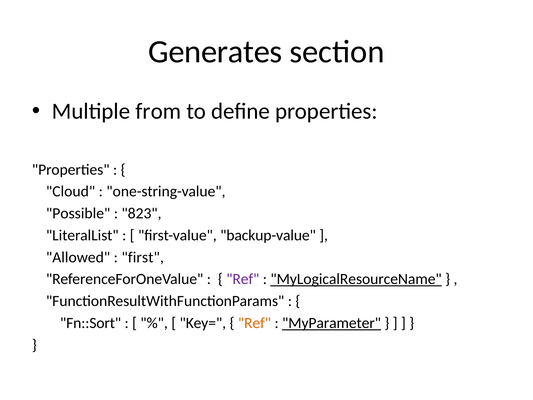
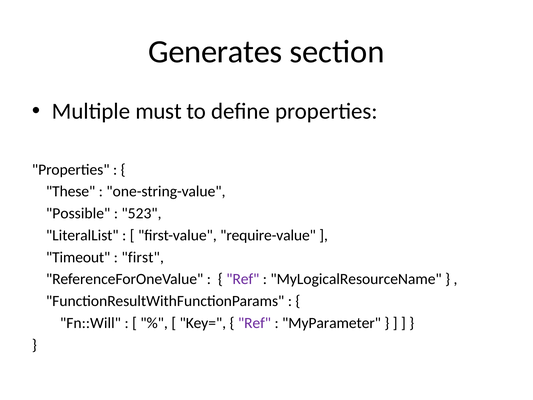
from: from -> must (159, 111)
Cloud: Cloud -> These (71, 191)
823: 823 -> 523 (142, 213)
backup-value: backup-value -> require-value (268, 235)
Allowed: Allowed -> Timeout (78, 257)
MyLogicalResourceName underline: present -> none (356, 279)
Fn::Sort: Fn::Sort -> Fn::Will (91, 323)
Ref colour: orange -> purple (255, 323)
MyParameter underline: present -> none (332, 323)
